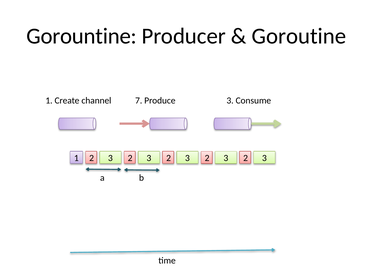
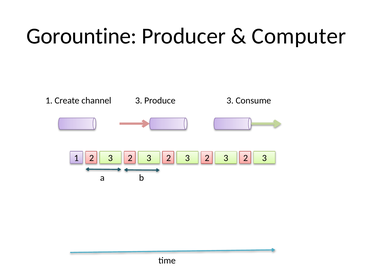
Goroutine: Goroutine -> Computer (299, 36)
channel 7: 7 -> 3 (139, 101)
